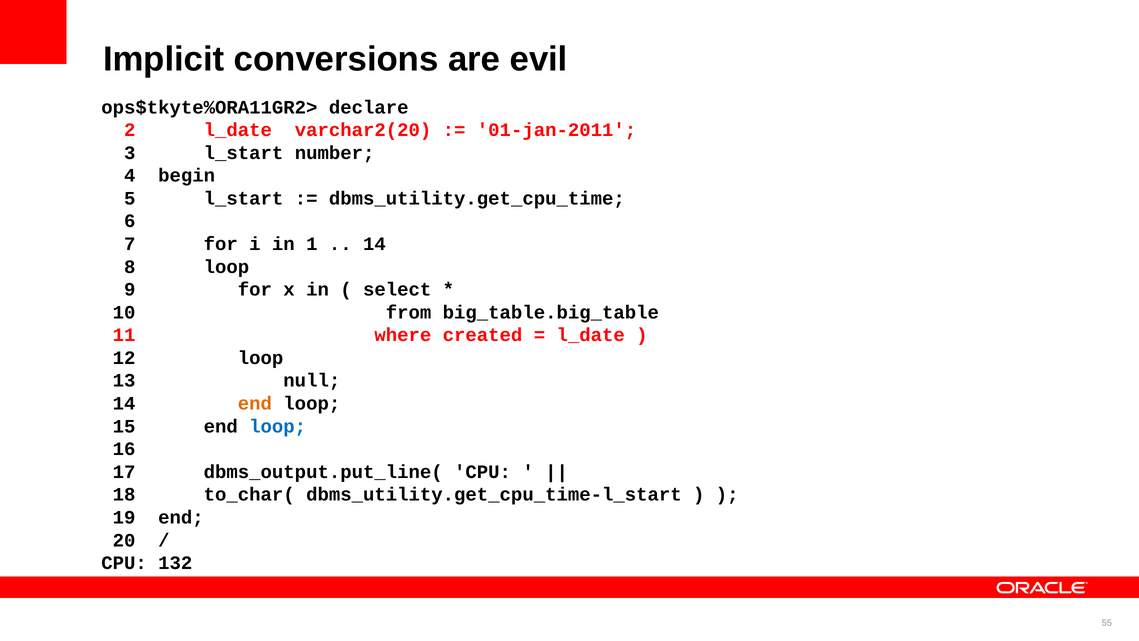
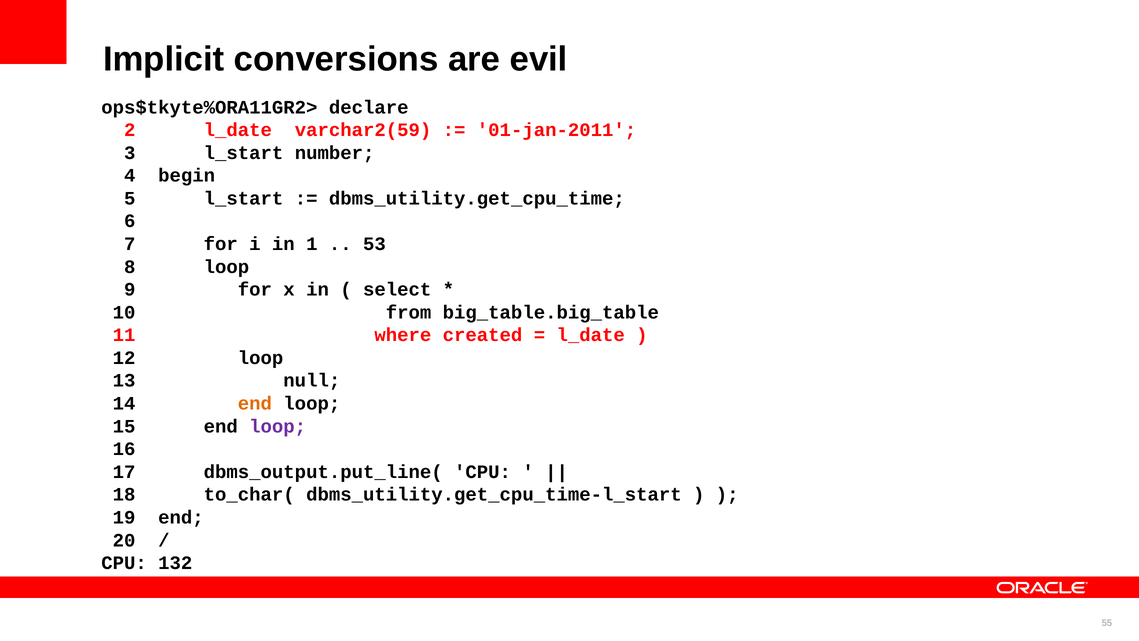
varchar2(20: varchar2(20 -> varchar2(59 (363, 130)
14: 14 -> 53 (374, 244)
loop colour: blue -> purple (278, 426)
